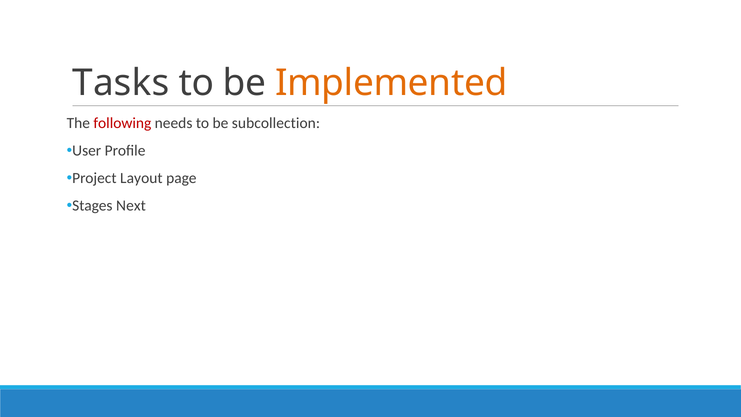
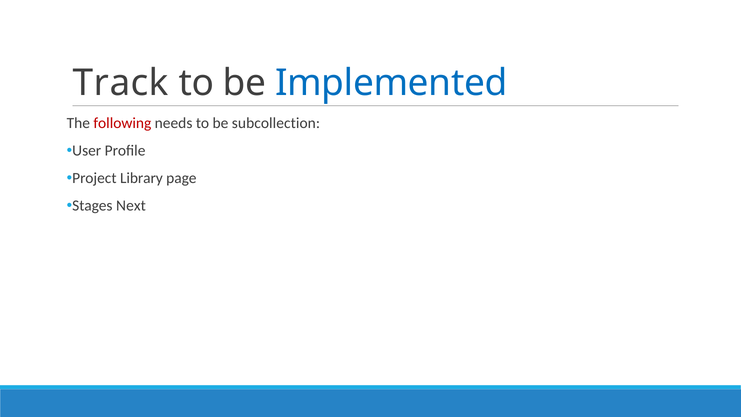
Tasks: Tasks -> Track (121, 83)
Implemented colour: orange -> blue (391, 83)
Layout: Layout -> Library (141, 178)
